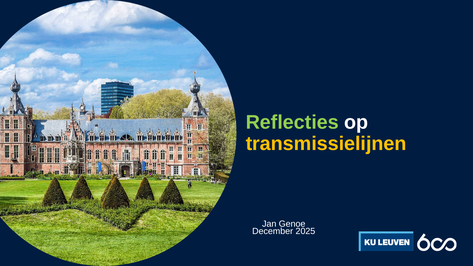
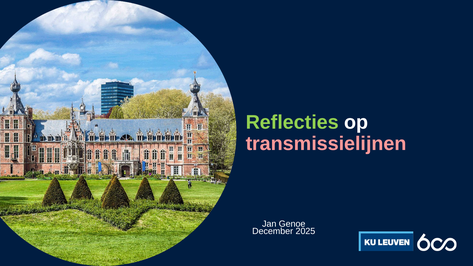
transmissielijnen colour: yellow -> pink (326, 144)
